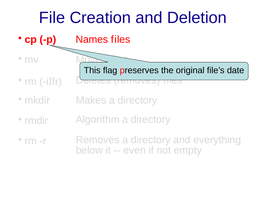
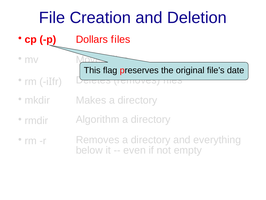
Names: Names -> Dollars (92, 39)
